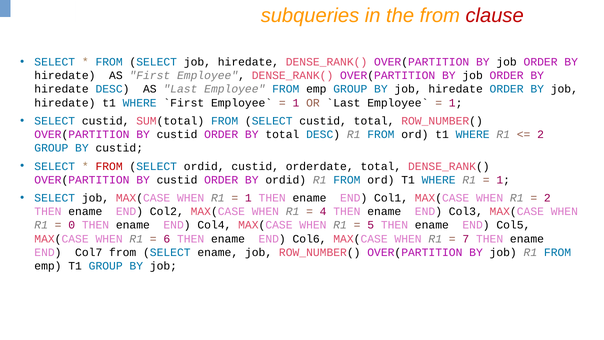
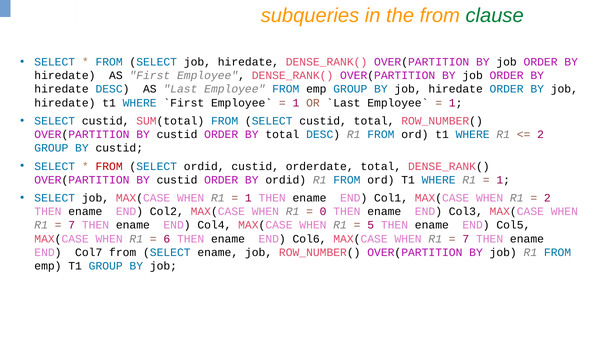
clause colour: red -> green (495, 16)
4: 4 -> 0 (323, 211)
0: 0 -> 7 (72, 225)
